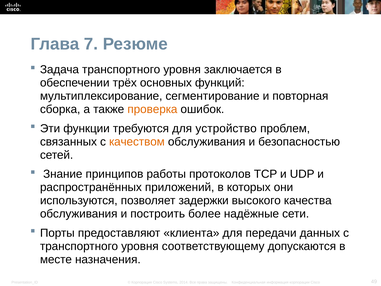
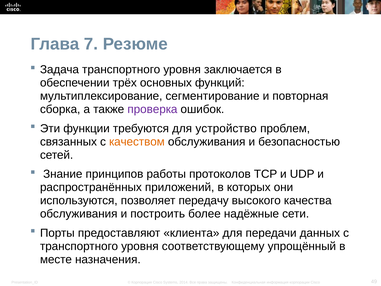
проверка colour: orange -> purple (152, 109)
задержки: задержки -> передачу (204, 200)
допускаются: допускаются -> упрощённый (302, 246)
